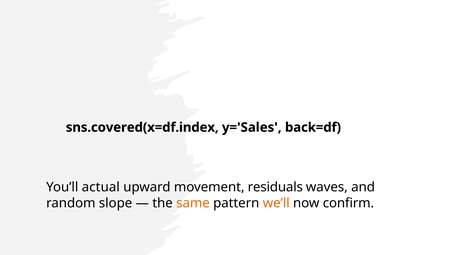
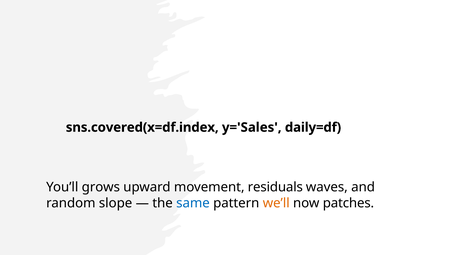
back=df: back=df -> daily=df (313, 128)
actual: actual -> grows (101, 187)
same colour: orange -> blue (193, 203)
confirm: confirm -> patches (348, 203)
